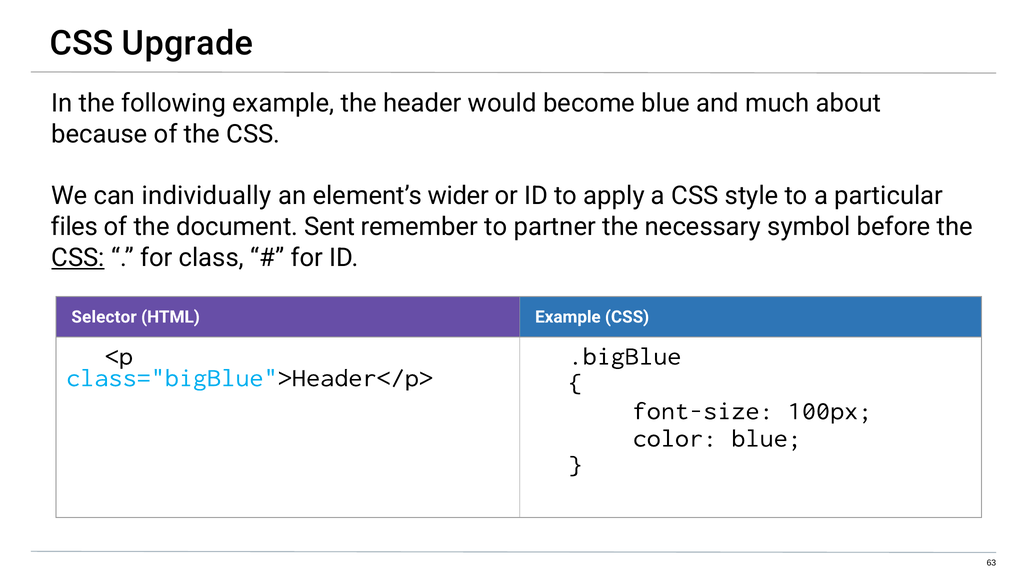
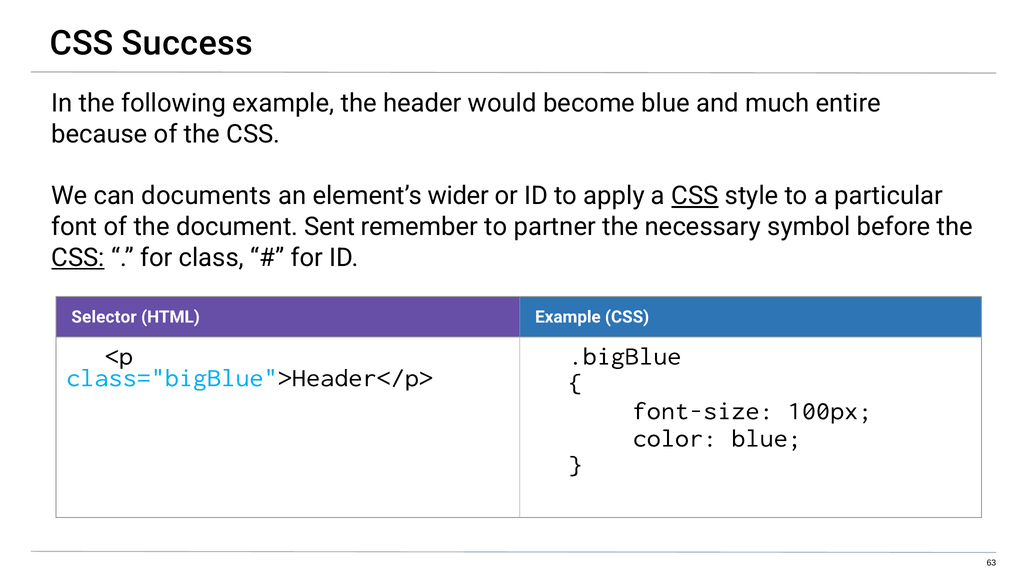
Upgrade: Upgrade -> Success (187, 43)
about: about -> entire (848, 103)
individually: individually -> documents (207, 196)
CSS underline: none -> present (695, 196)
files: files -> font (74, 227)
